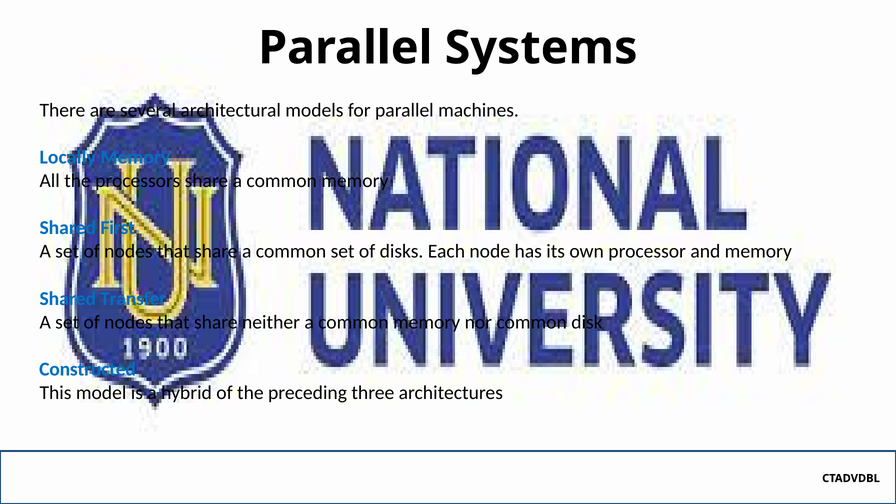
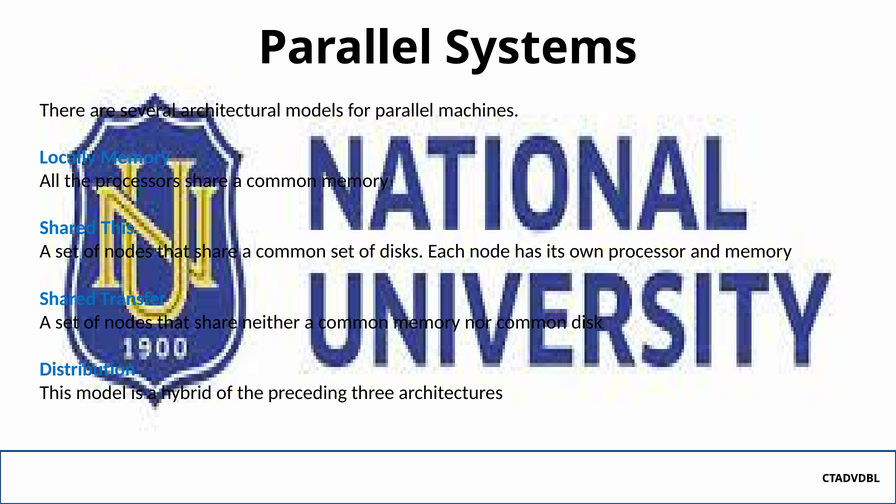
Shared First: First -> This (117, 228)
Constructed: Constructed -> Distribution (88, 369)
